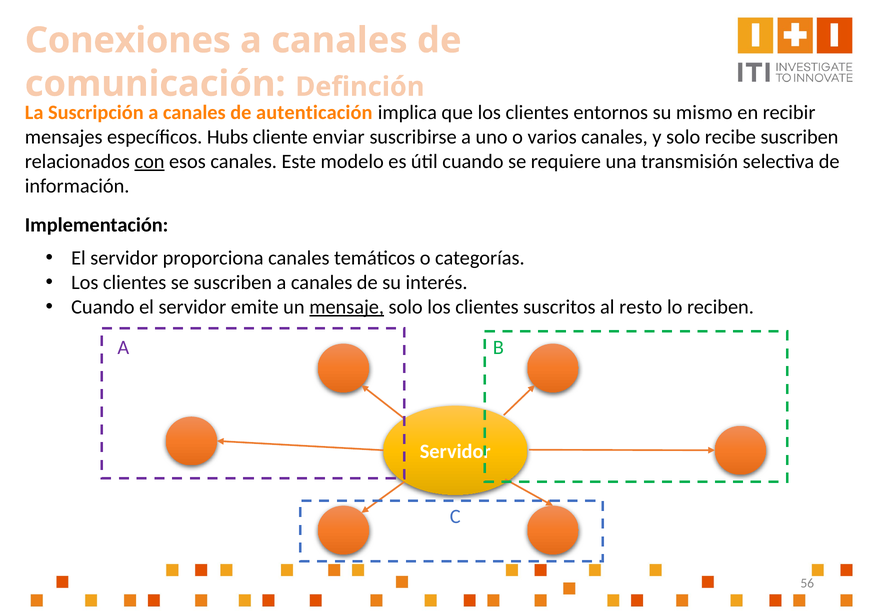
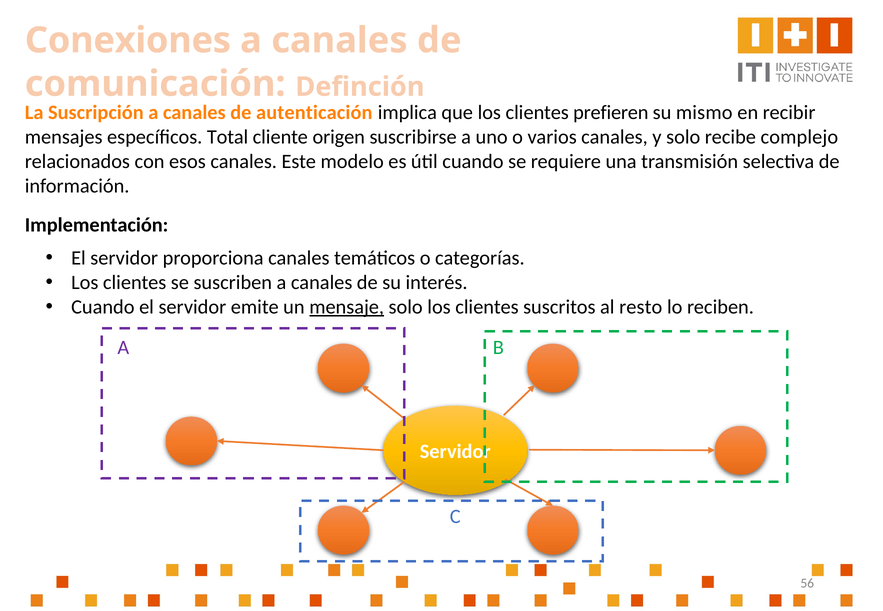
entornos: entornos -> prefieren (611, 113)
Hubs: Hubs -> Total (228, 137)
enviar: enviar -> origen (339, 137)
recibe suscriben: suscriben -> complejo (799, 137)
con underline: present -> none (150, 162)
